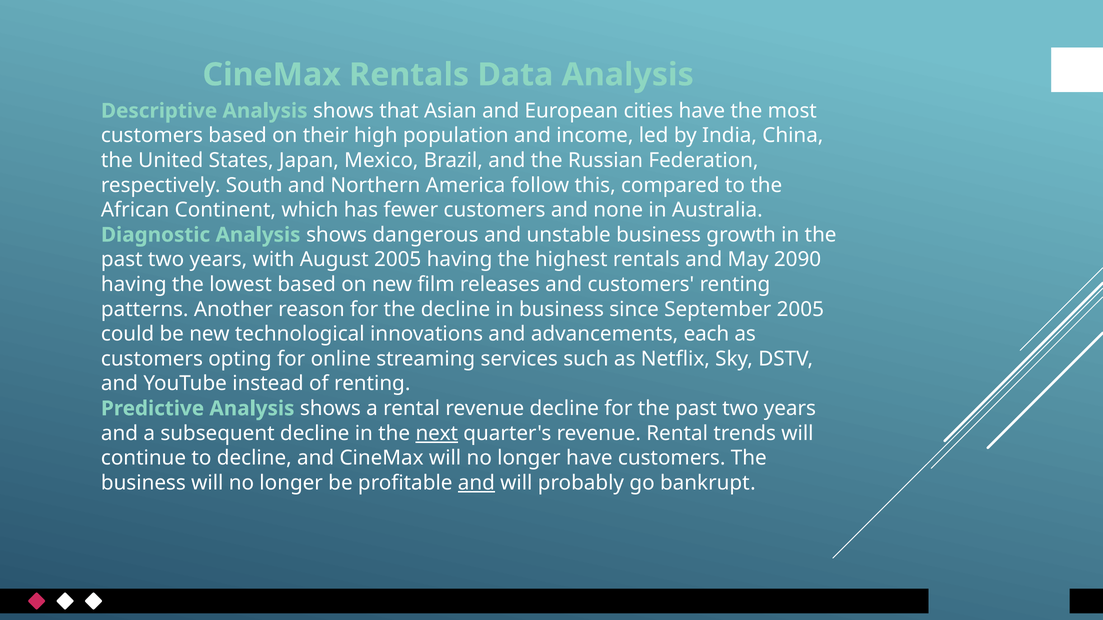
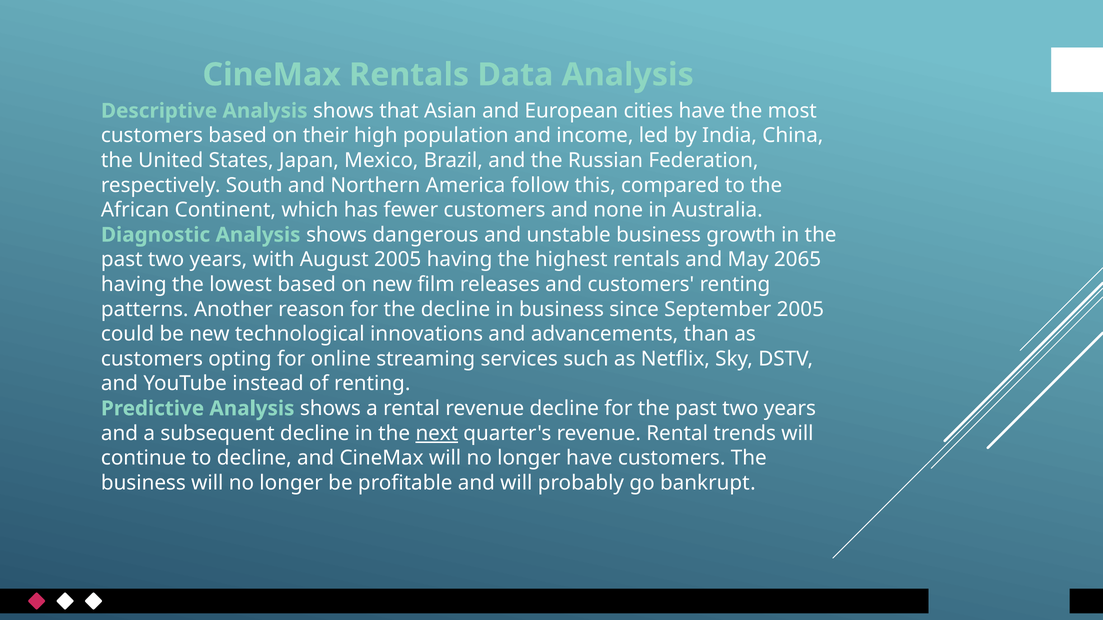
2090: 2090 -> 2065 (798, 260)
each: each -> than (706, 334)
and underline: present -> none (476, 483)
